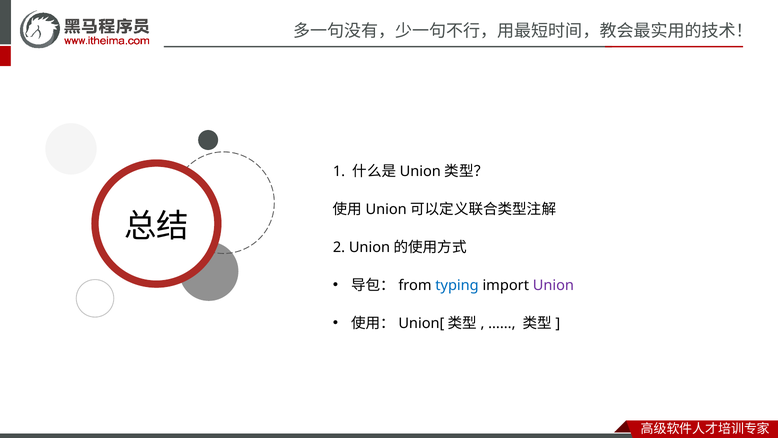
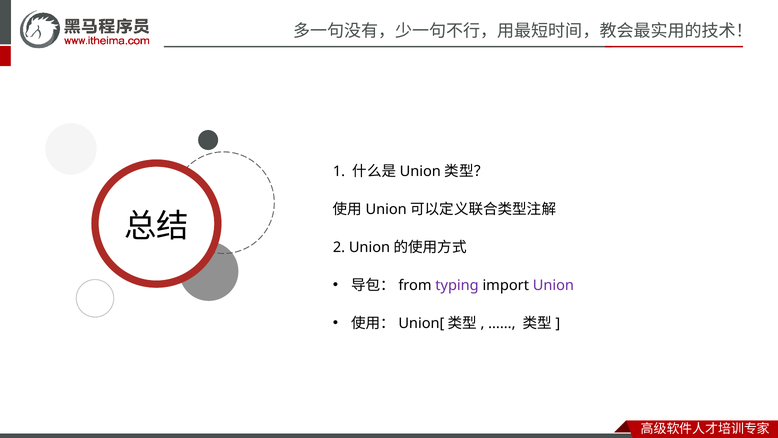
typing colour: blue -> purple (457, 285)
